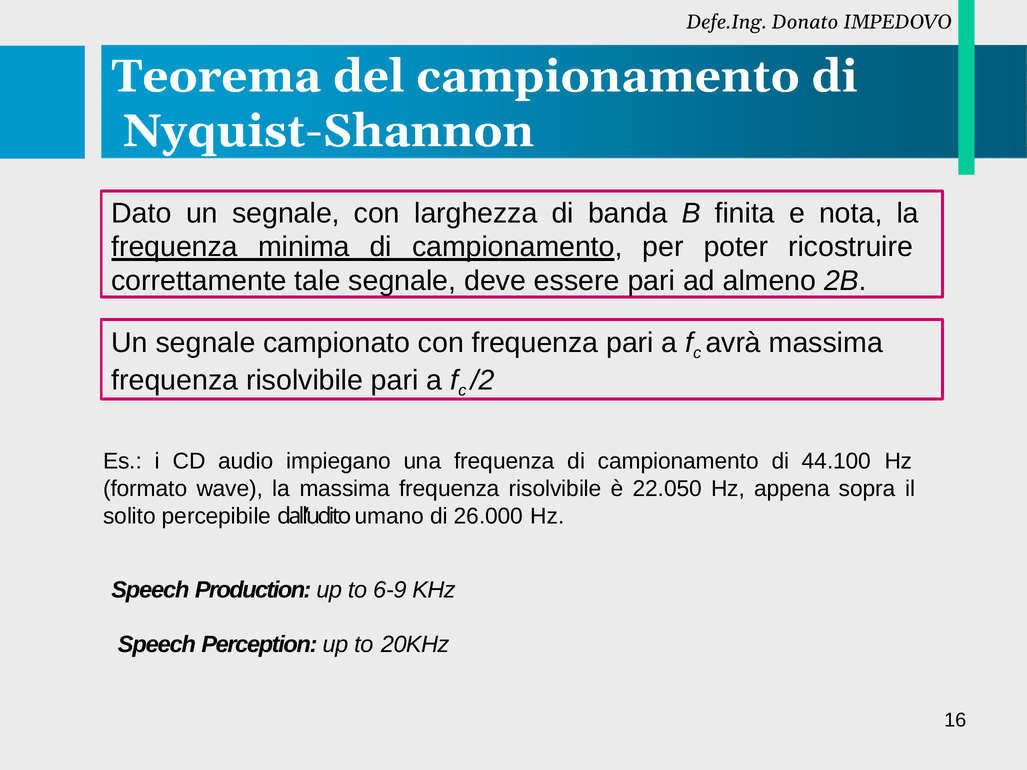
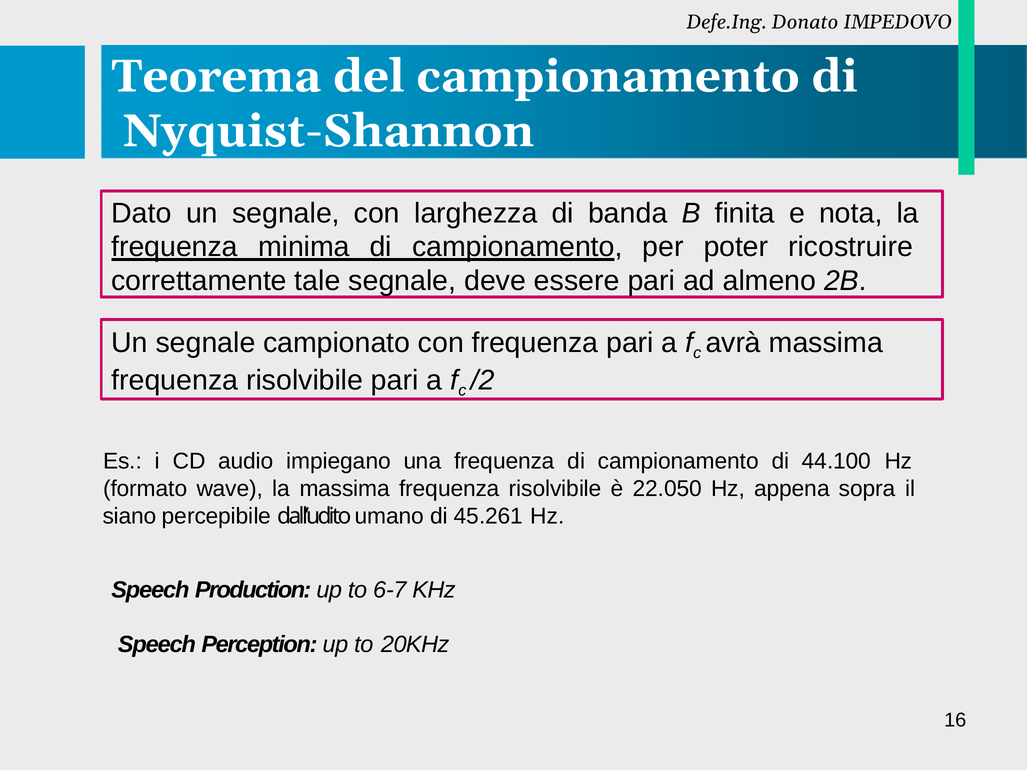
solito: solito -> siano (130, 516)
26.000: 26.000 -> 45.261 (489, 516)
6-9: 6-9 -> 6-7 (390, 590)
